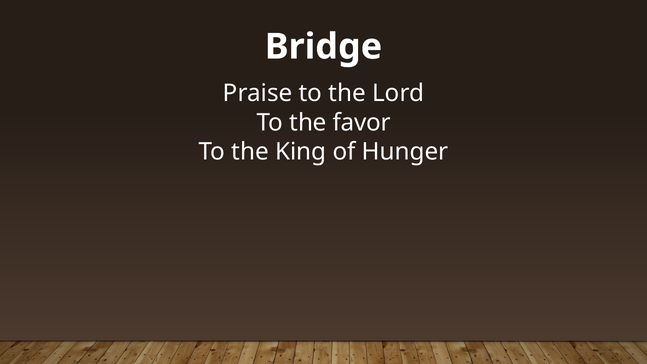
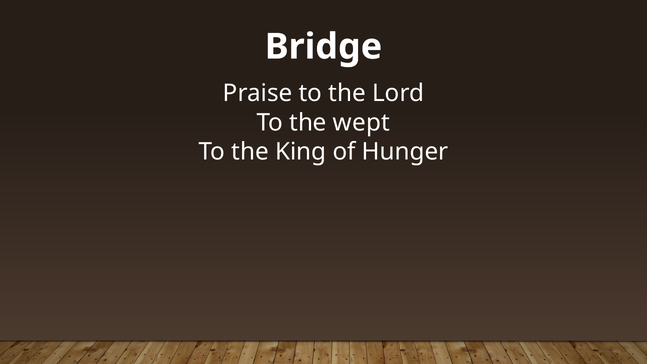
favor: favor -> wept (362, 123)
